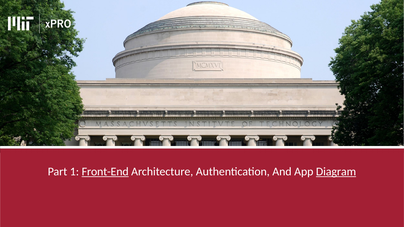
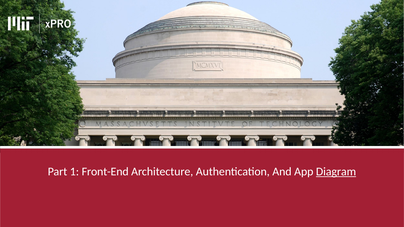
Front-End underline: present -> none (105, 172)
